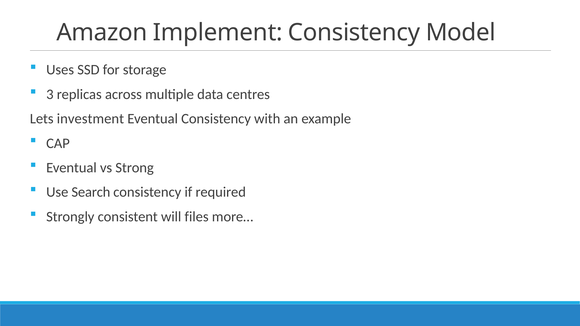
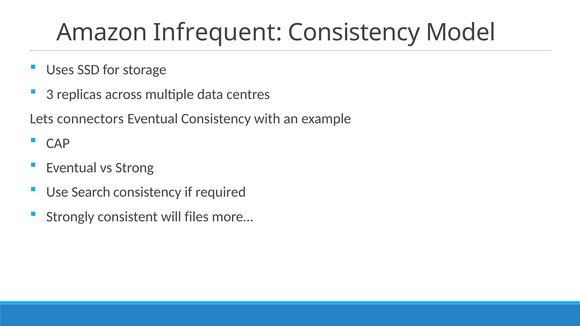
Implement: Implement -> Infrequent (218, 33)
investment: investment -> connectors (90, 119)
